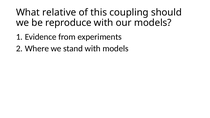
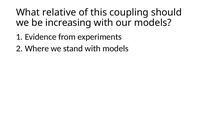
reproduce: reproduce -> increasing (68, 23)
